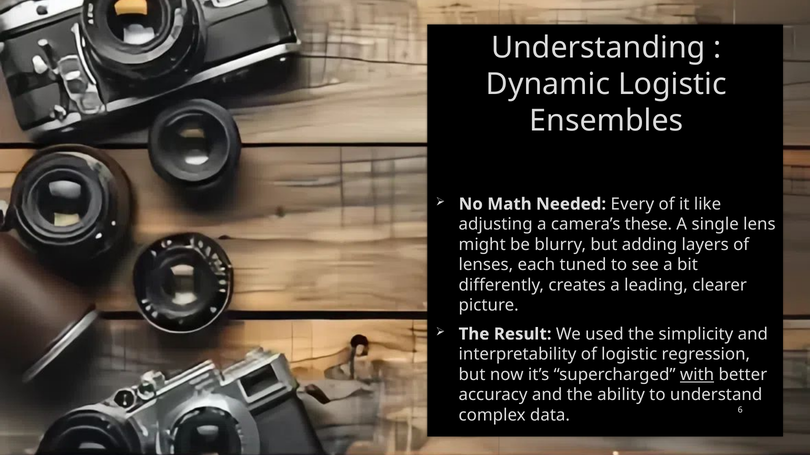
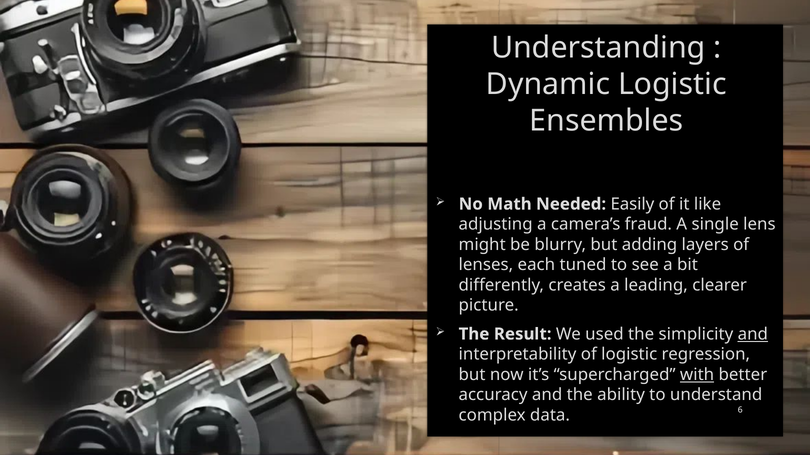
Every: Every -> Easily (632, 204)
these: these -> fraud (648, 225)
and underline: none -> present (753, 334)
